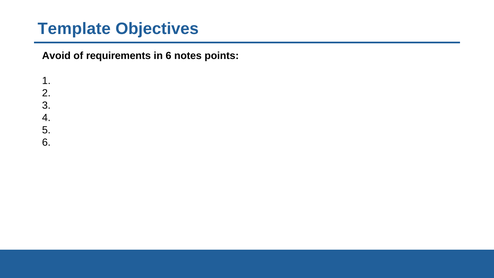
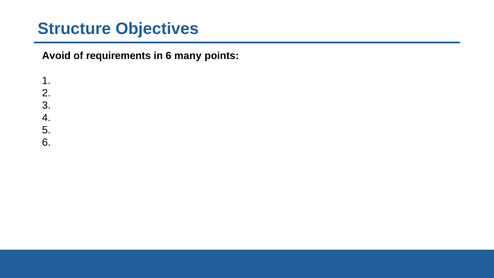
Template: Template -> Structure (74, 29)
notes: notes -> many (188, 56)
